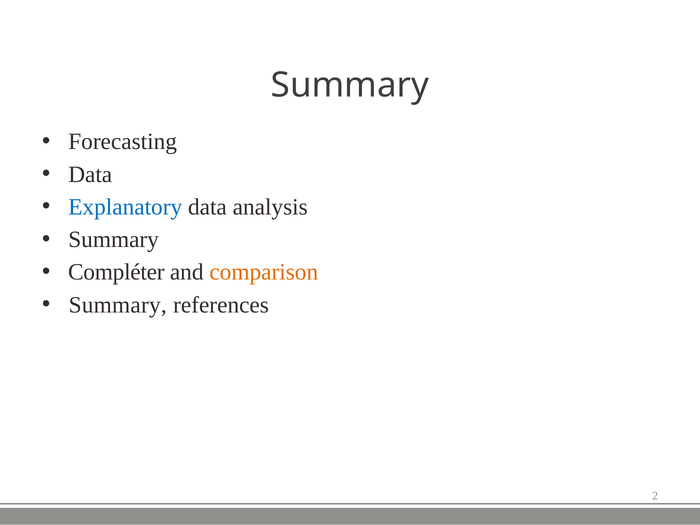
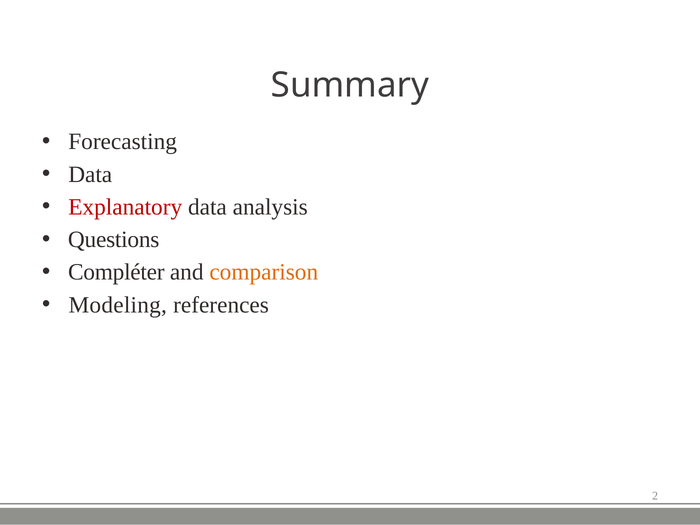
Explanatory colour: blue -> red (125, 207)
Summary: Summary -> Questions (114, 240)
Summary: Summary -> Modeling (118, 305)
